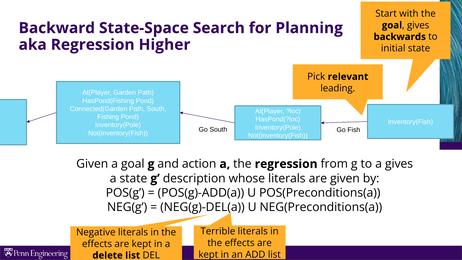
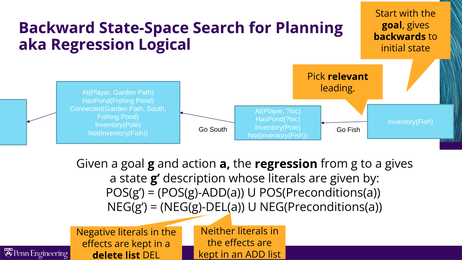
Higher: Higher -> Logical (165, 45)
Terrible: Terrible -> Neither (218, 231)
